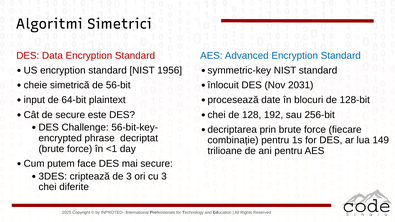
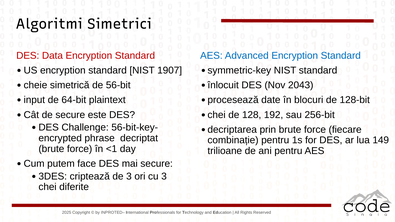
1956: 1956 -> 1907 (170, 71)
2031: 2031 -> 2043 (301, 85)
